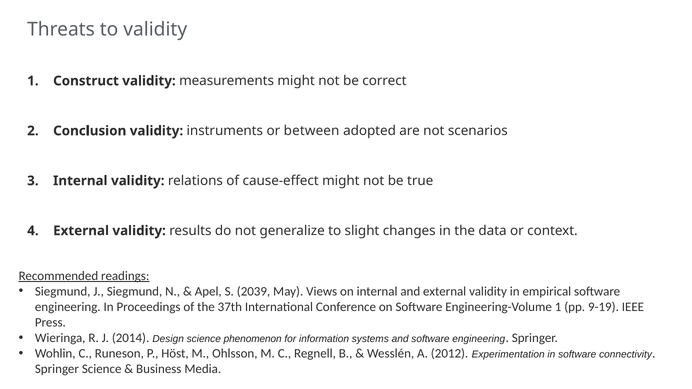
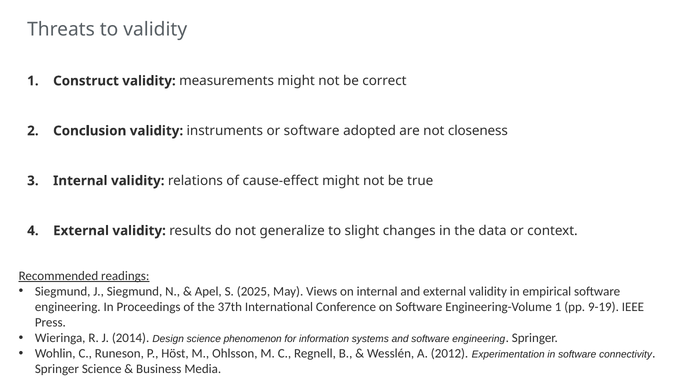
or between: between -> software (312, 131)
scenarios: scenarios -> closeness (478, 131)
2039: 2039 -> 2025 (254, 292)
